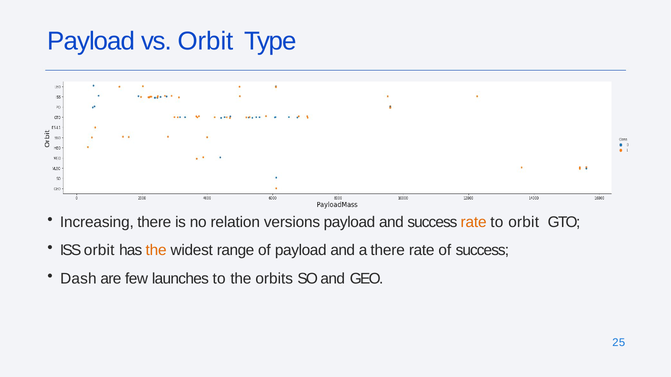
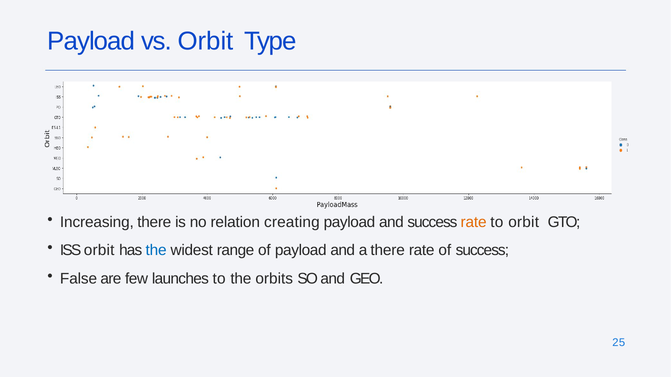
versions: versions -> creating (292, 222)
the colour: orange -> blue (156, 251)
Dash: Dash -> False (79, 279)
